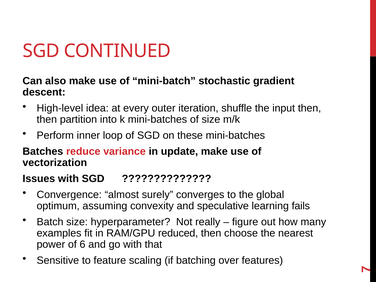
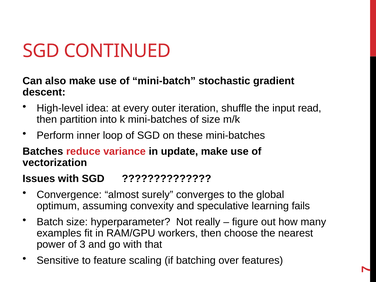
input then: then -> read (310, 108)
reduced: reduced -> workers (178, 233)
6: 6 -> 3 (83, 244)
